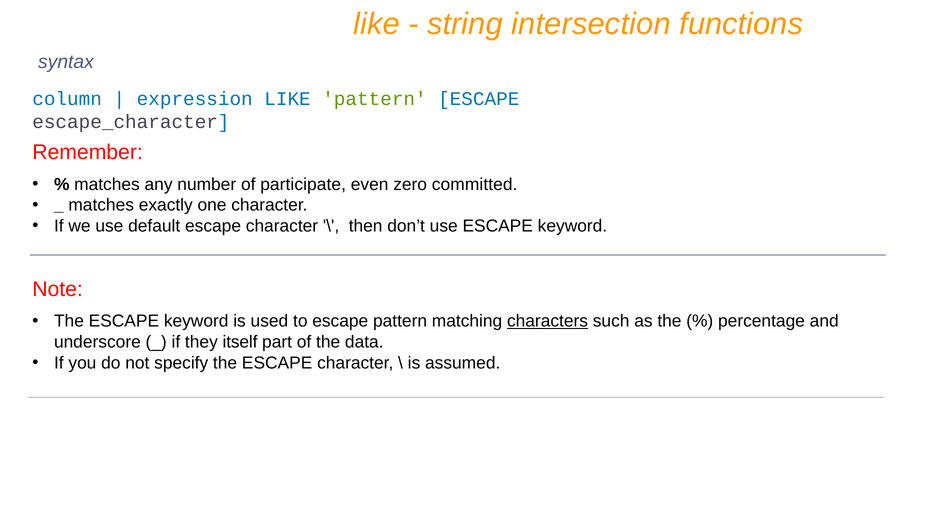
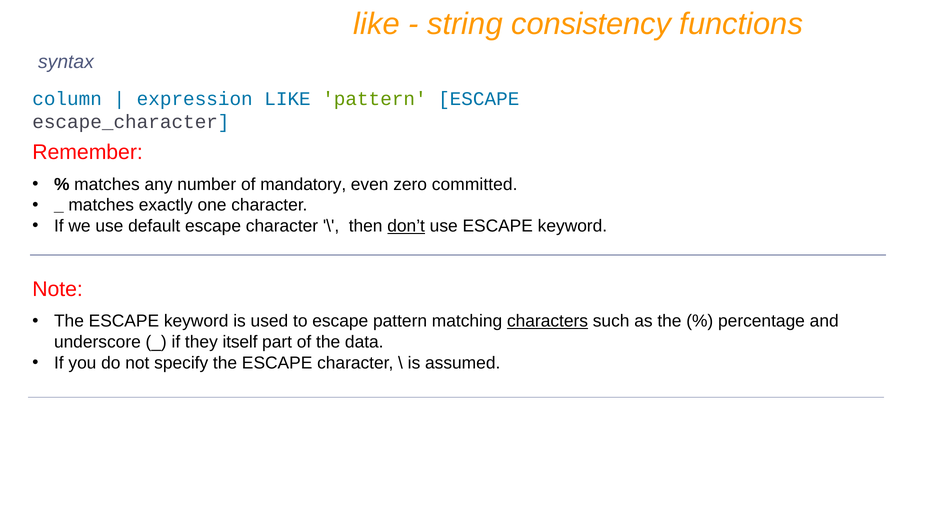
intersection: intersection -> consistency (591, 24)
participate: participate -> mandatory (303, 184)
don’t underline: none -> present (406, 226)
